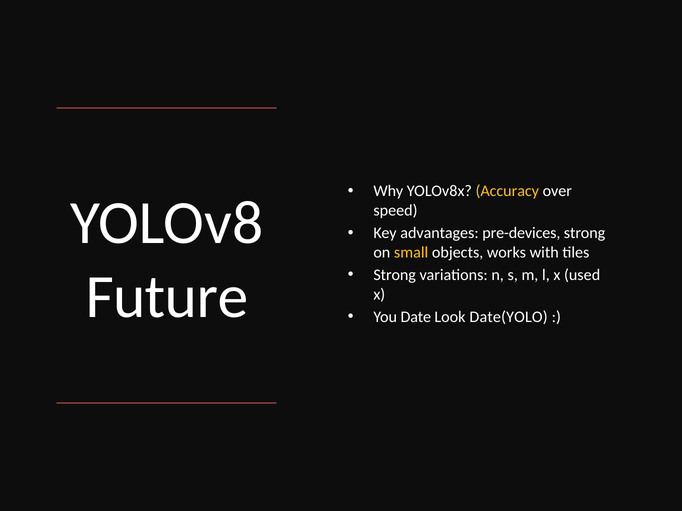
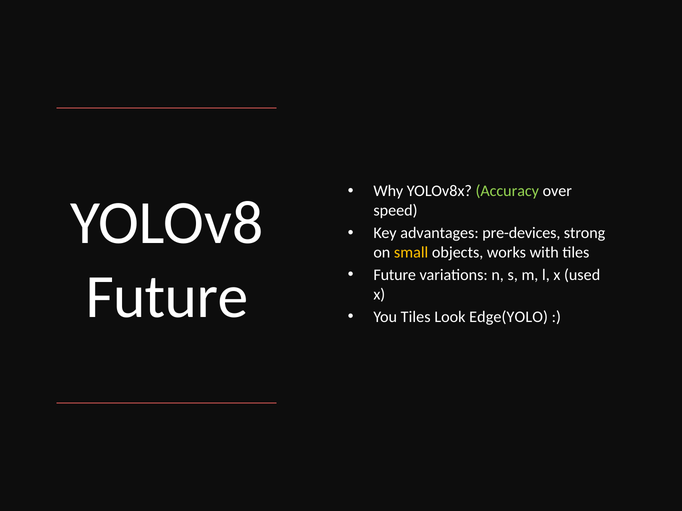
Accuracy colour: yellow -> light green (507, 191)
Strong: Strong -> Future (395, 275)
You Date: Date -> Tiles (416, 317)
Date(YOLO: Date(YOLO -> Edge(YOLO (509, 317)
